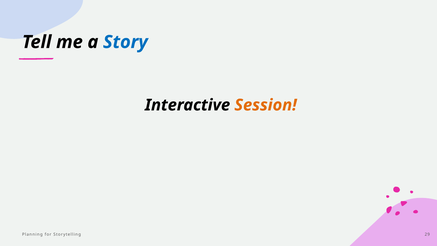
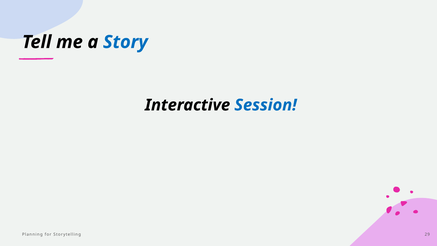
Session colour: orange -> blue (266, 105)
